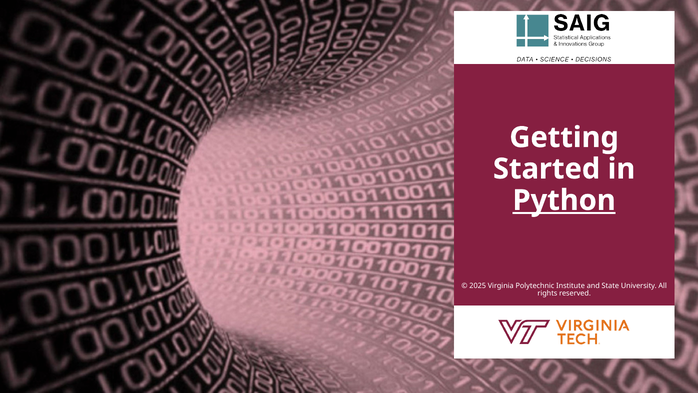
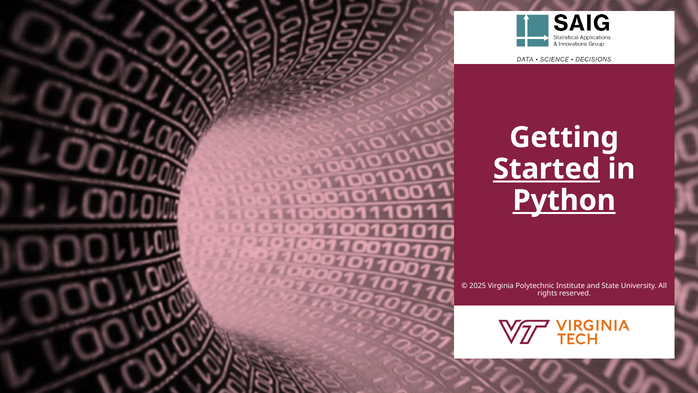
Started underline: none -> present (547, 169)
